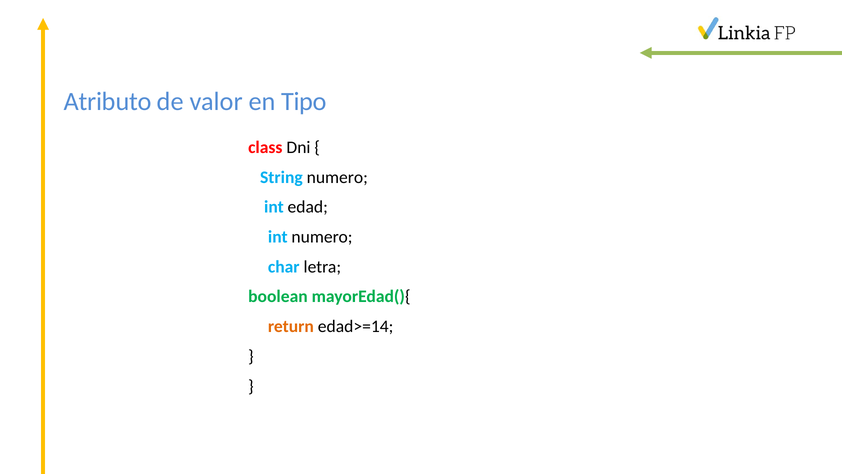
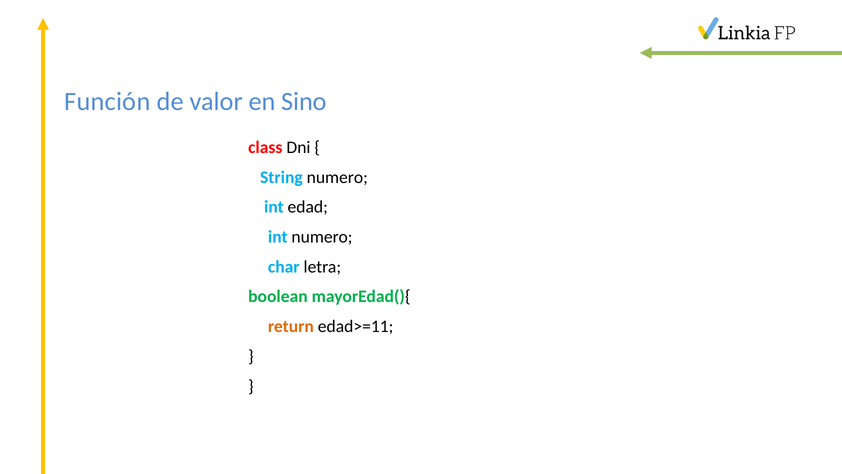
Atributo: Atributo -> Función (107, 102)
Tipo: Tipo -> Sino (304, 102)
edad>=14: edad>=14 -> edad>=11 (356, 326)
